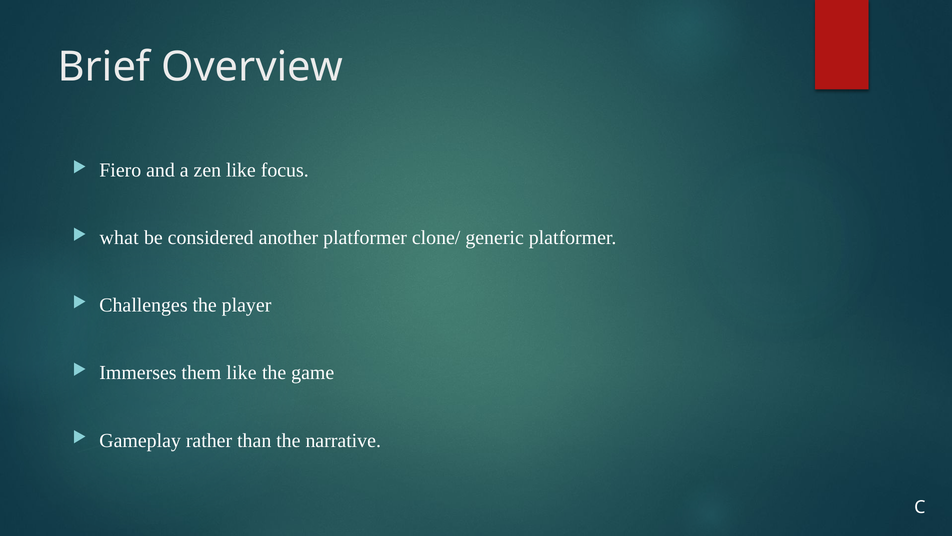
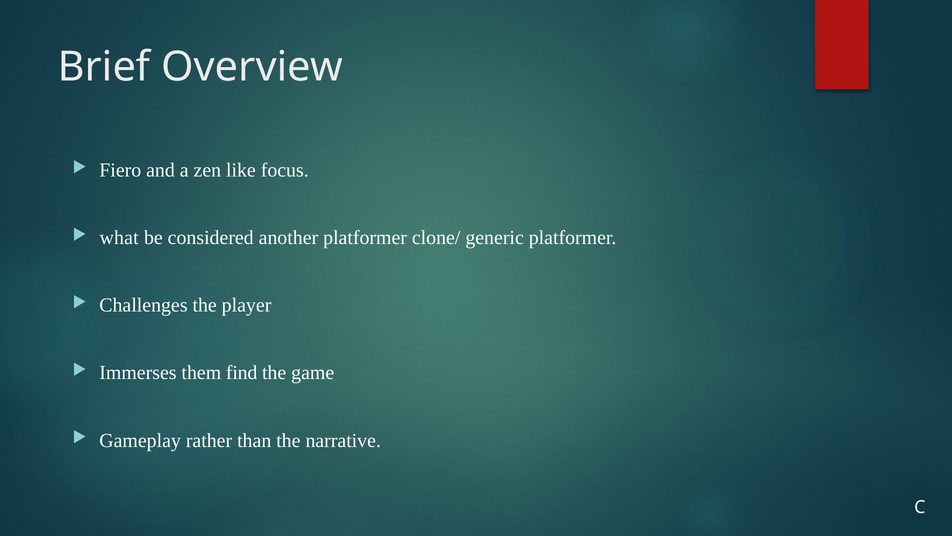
them like: like -> find (242, 373)
